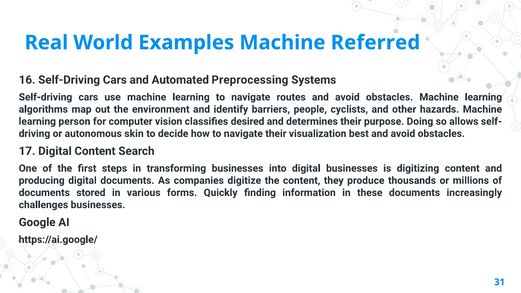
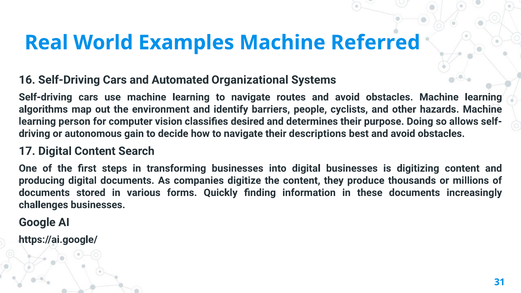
Preprocessing: Preprocessing -> Organizational (250, 80)
skin: skin -> gain (134, 134)
visualization: visualization -> descriptions (318, 134)
